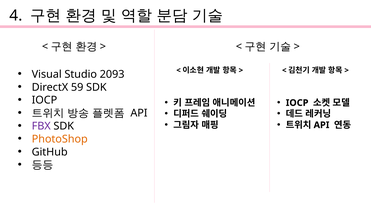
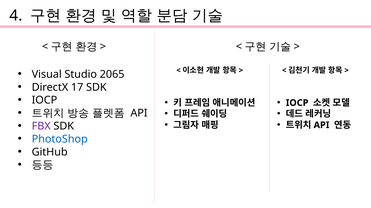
2093: 2093 -> 2065 (112, 75)
59: 59 -> 17 (77, 88)
PhotoShop colour: orange -> blue (60, 139)
